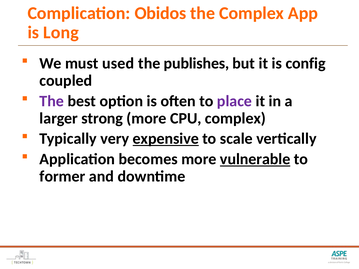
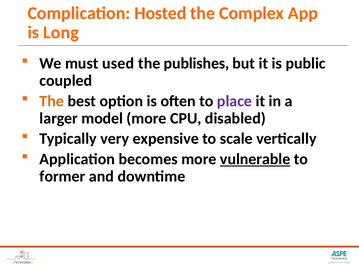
Obidos: Obidos -> Hosted (160, 13)
config: config -> public (306, 63)
The colour: purple -> orange (52, 101)
strong: strong -> model (102, 118)
CPU complex: complex -> disabled (235, 118)
expensive underline: present -> none (166, 139)
